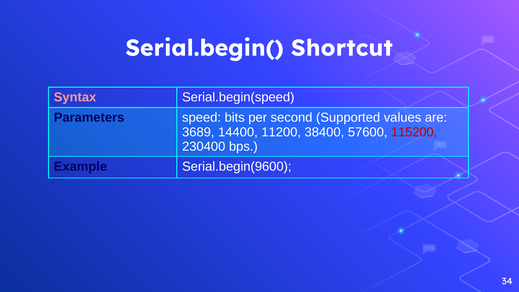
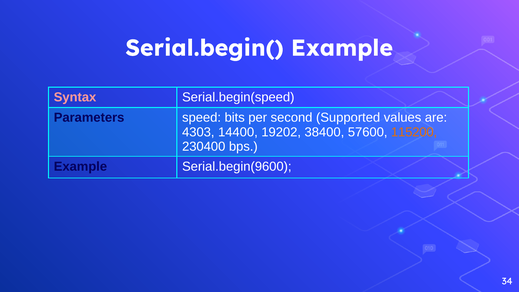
Serial.begin( Shortcut: Shortcut -> Example (342, 48)
3689: 3689 -> 4303 (198, 132)
11200: 11200 -> 19202 (281, 132)
115200 colour: red -> orange (414, 132)
